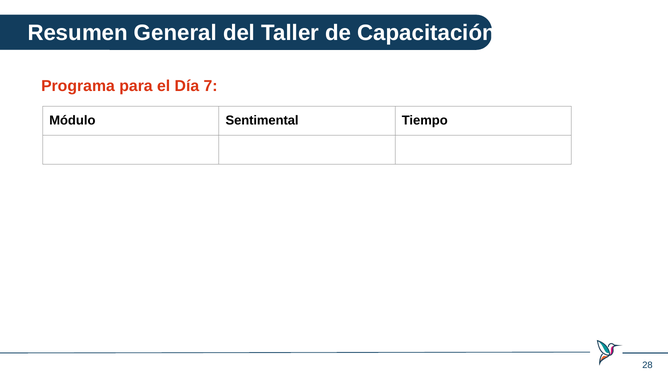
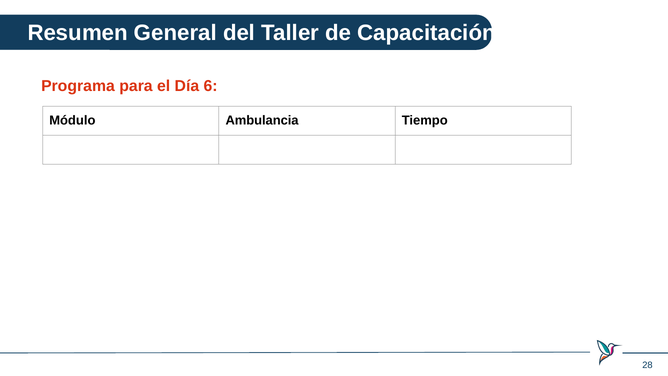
7: 7 -> 6 (211, 86)
Sentimental: Sentimental -> Ambulancia (262, 120)
